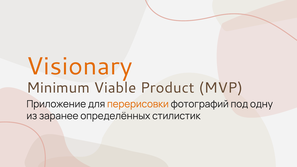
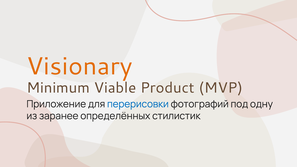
перерисовки colour: orange -> blue (138, 104)
